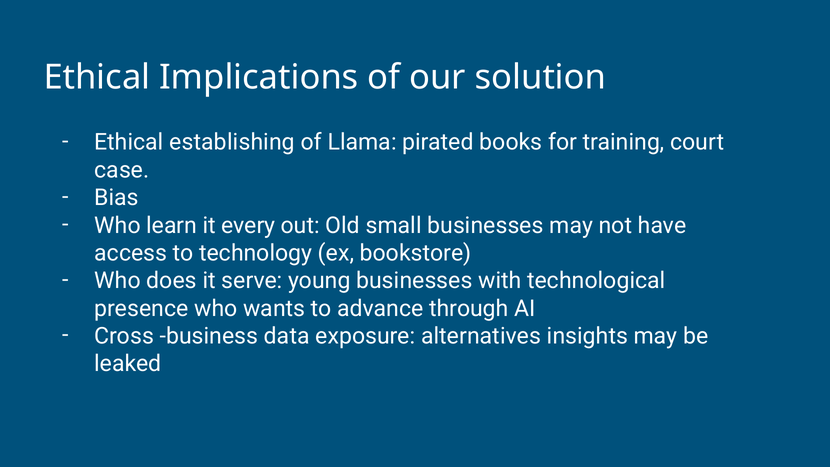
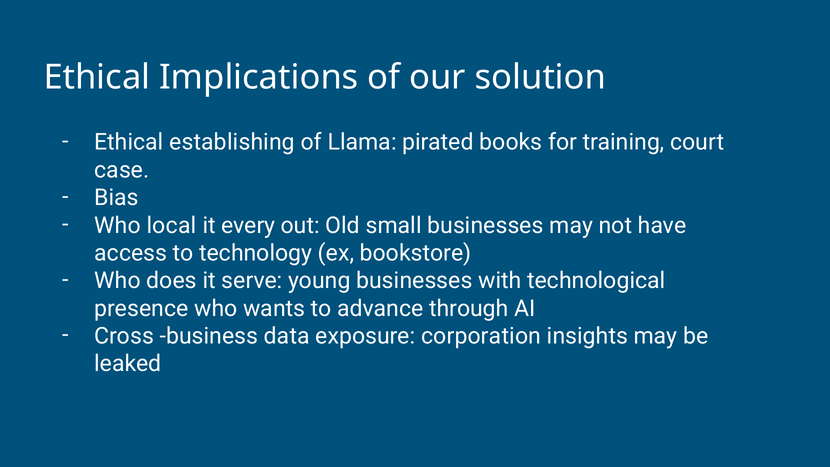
learn: learn -> local (171, 225)
alternatives: alternatives -> corporation (481, 336)
